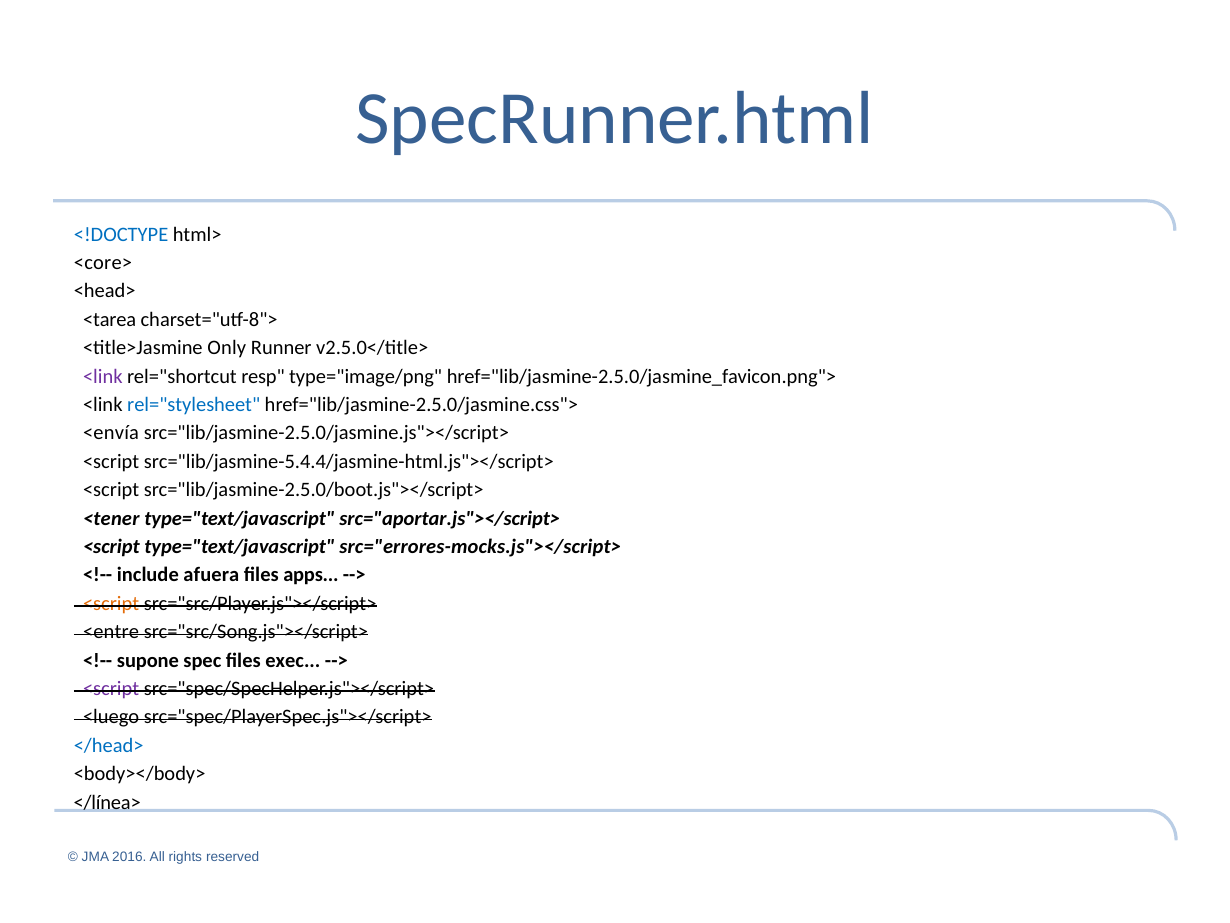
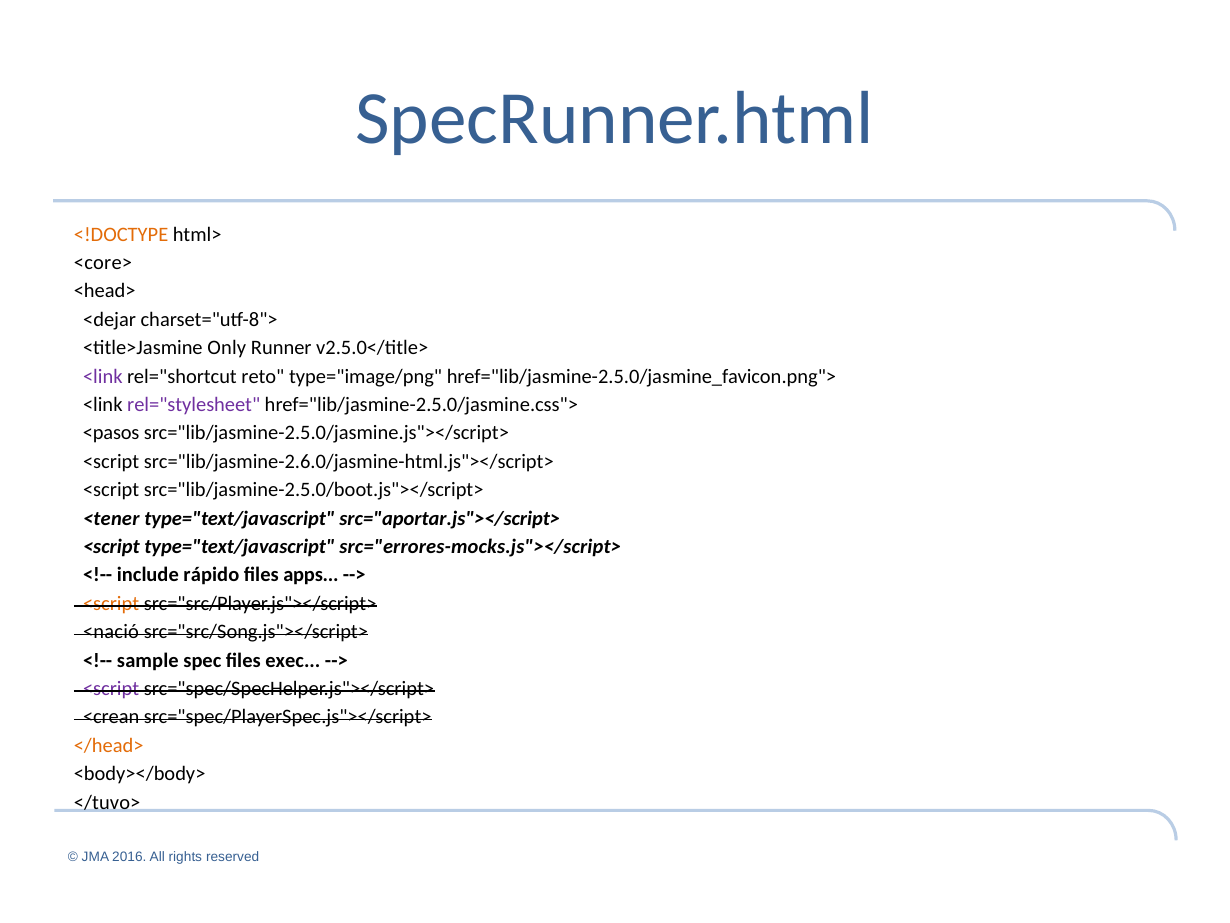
<!DOCTYPE colour: blue -> orange (121, 234)
<tarea: <tarea -> <dejar (110, 319)
resp: resp -> reto (263, 376)
rel="stylesheet colour: blue -> purple (194, 405)
<envía: <envía -> <pasos (111, 433)
src="lib/jasmine-5.4.4/jasmine-html.js"></script>: src="lib/jasmine-5.4.4/jasmine-html.js"></script> -> src="lib/jasmine-2.6.0/jasmine-html.js"></script> (349, 461)
afuera: afuera -> rápido (211, 575)
<entre: <entre -> <nació (111, 632)
supone: supone -> sample (148, 660)
<luego: <luego -> <crean (111, 717)
</head> colour: blue -> orange (109, 745)
</línea>: </línea> -> </tuvo> (107, 802)
